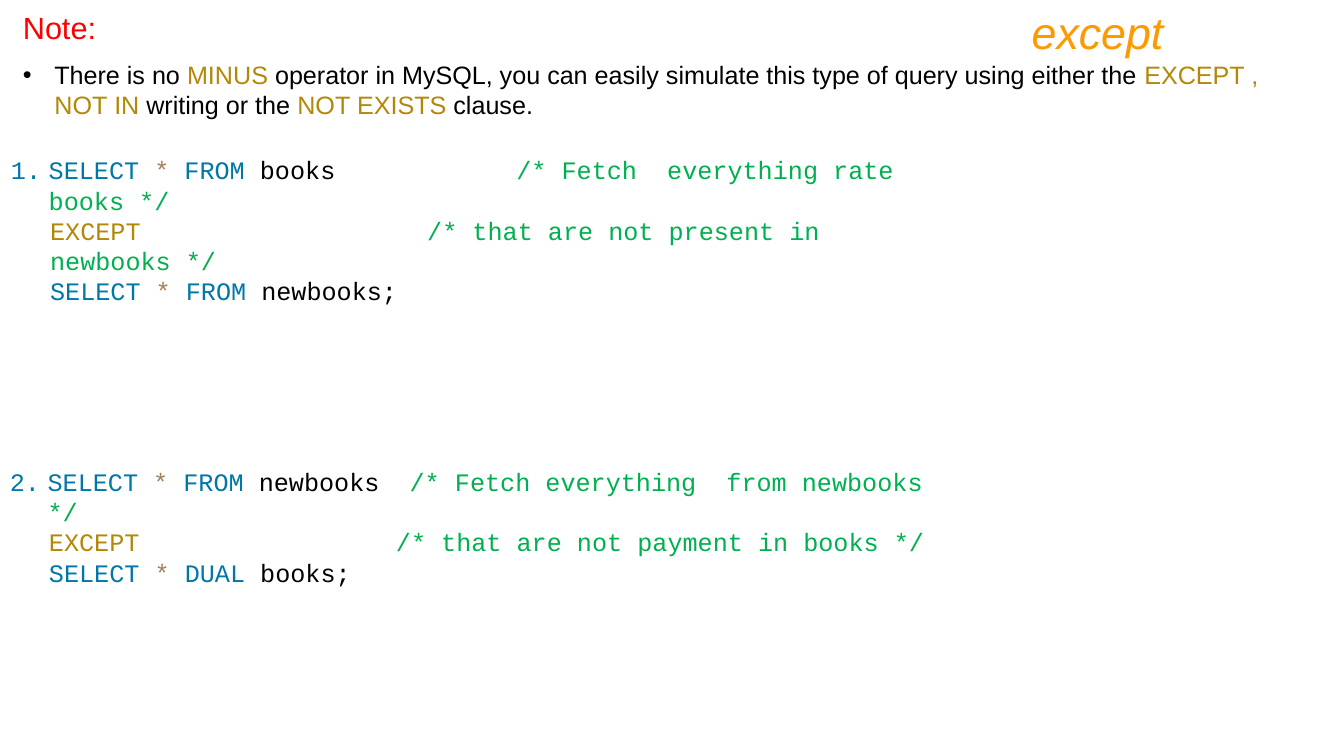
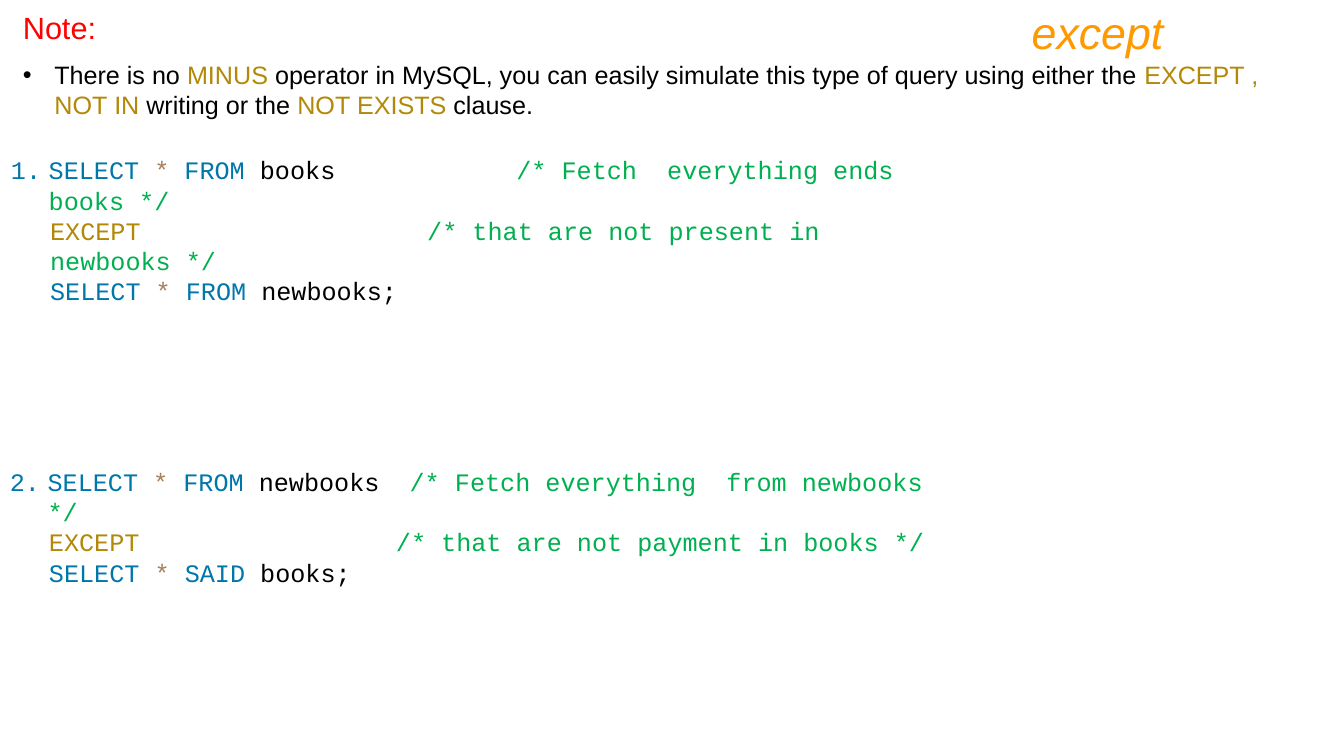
rate: rate -> ends (863, 172)
DUAL: DUAL -> SAID (215, 574)
